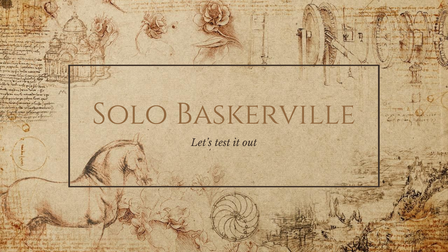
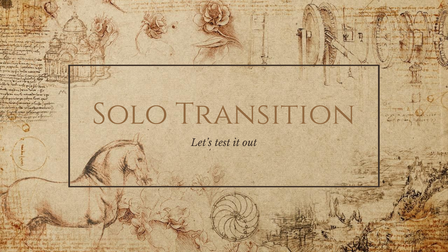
Baskerville: Baskerville -> Transition (265, 114)
